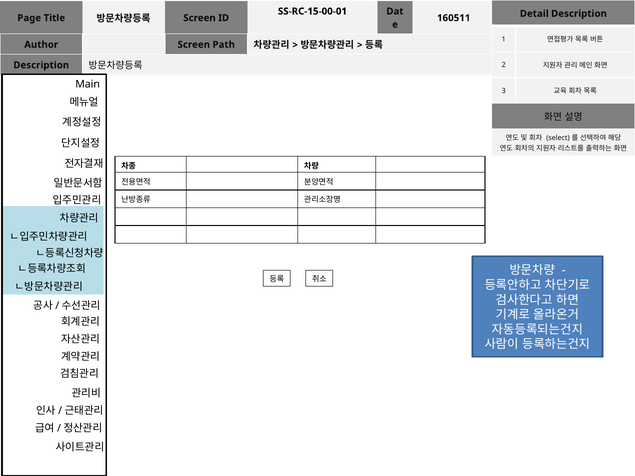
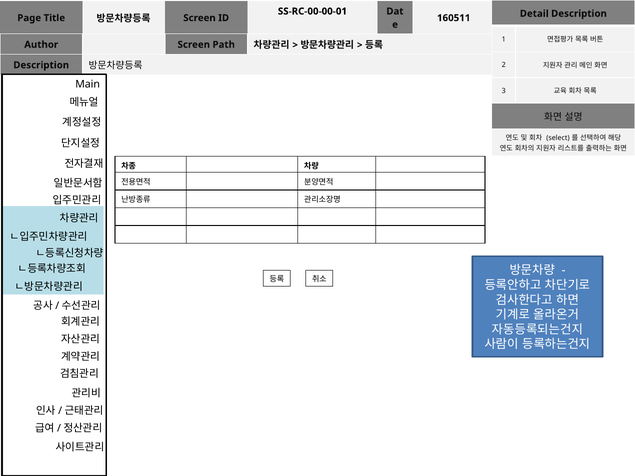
SS-RC-15-00-01: SS-RC-15-00-01 -> SS-RC-00-00-01 (312, 11)
